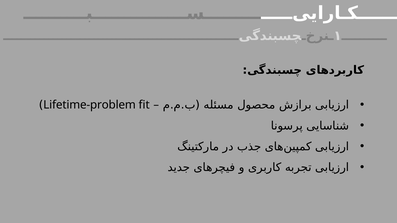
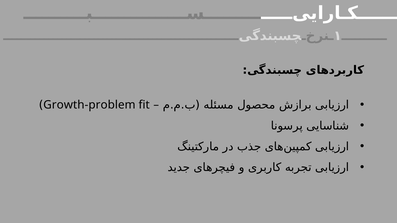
Lifetime-problem: Lifetime-problem -> Growth-problem (89, 105)
